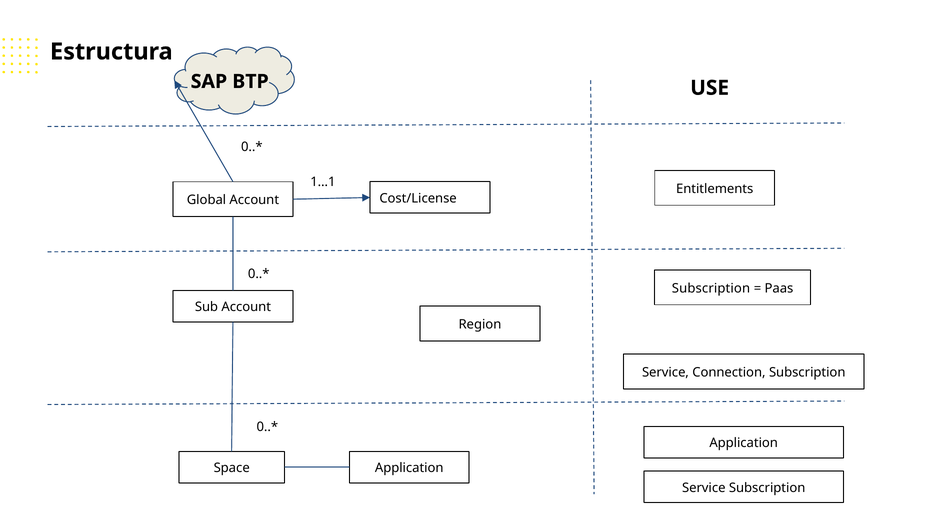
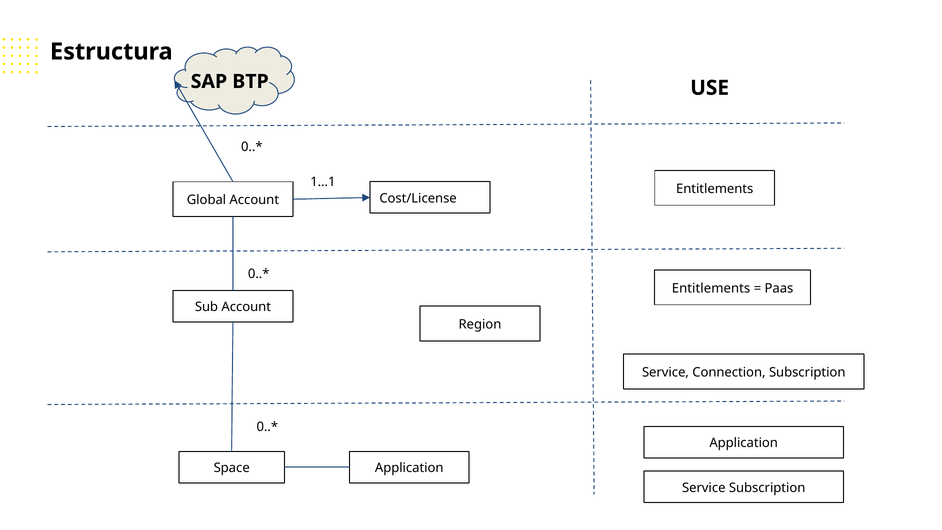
Subscription: Subscription -> Entitlements (711, 288)
